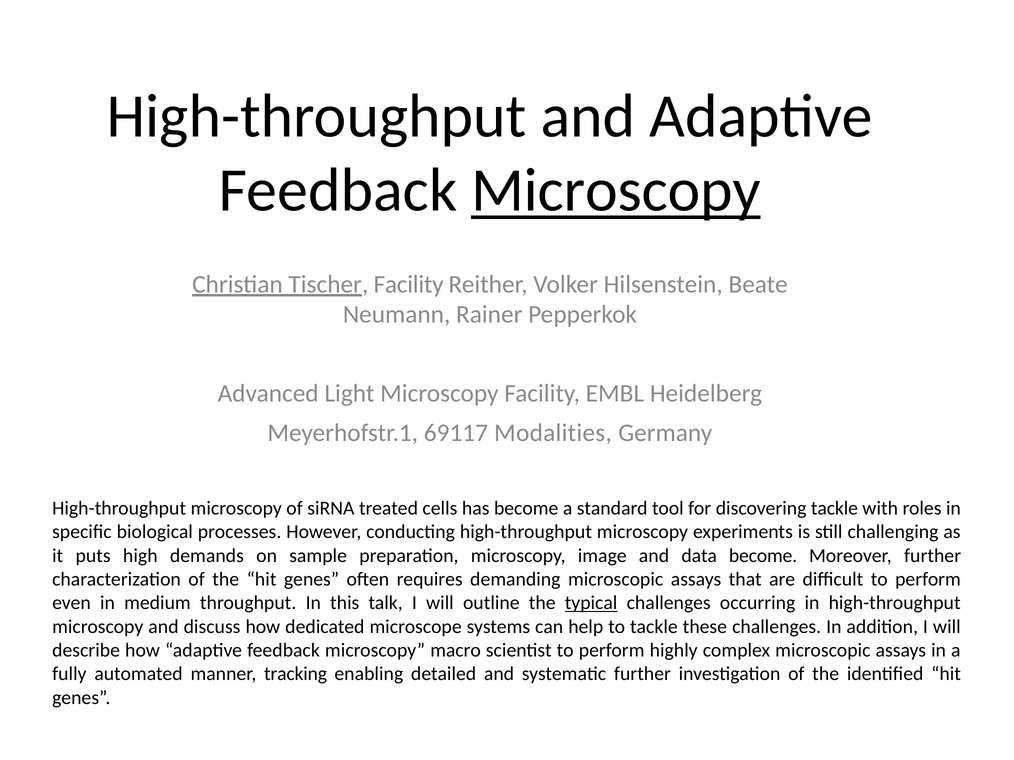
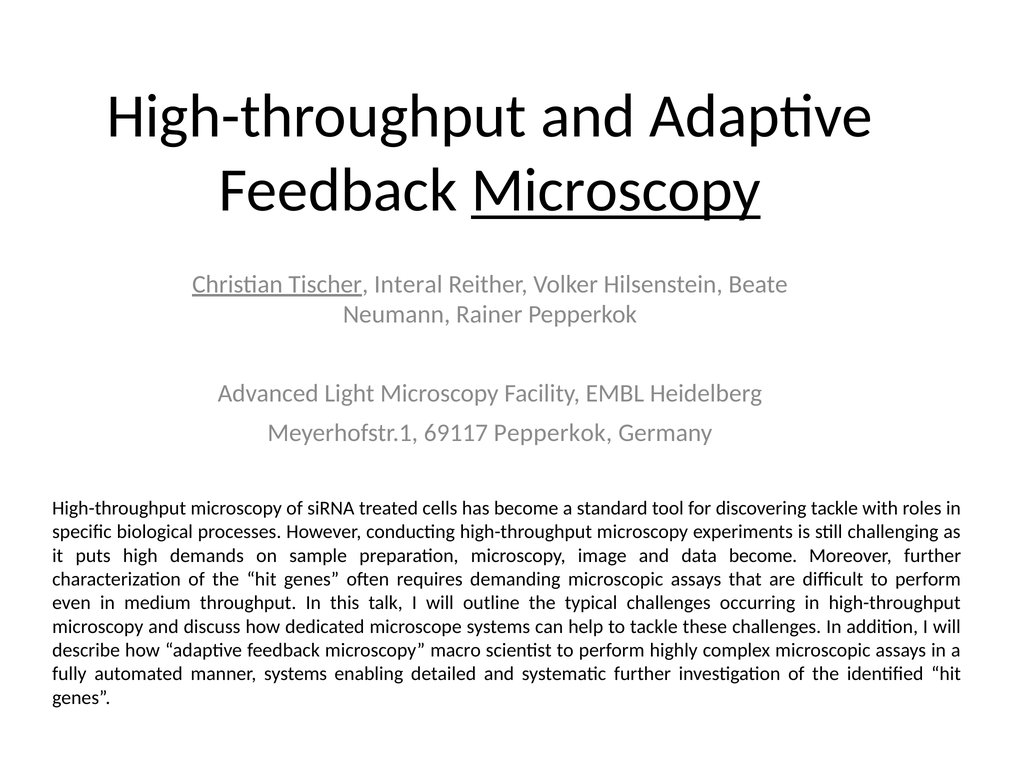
Tischer Facility: Facility -> Interal (408, 284)
69117 Modalities: Modalities -> Pepperkok (553, 433)
typical underline: present -> none (591, 603)
manner tracking: tracking -> systems (296, 674)
